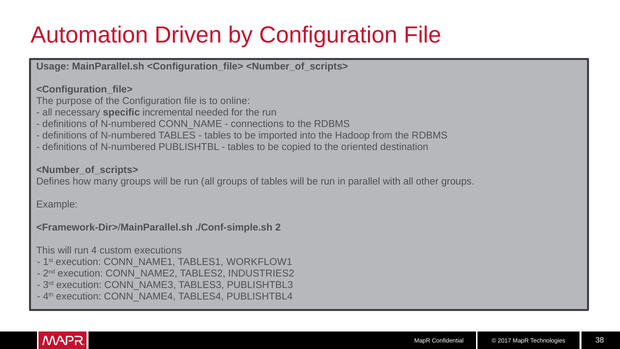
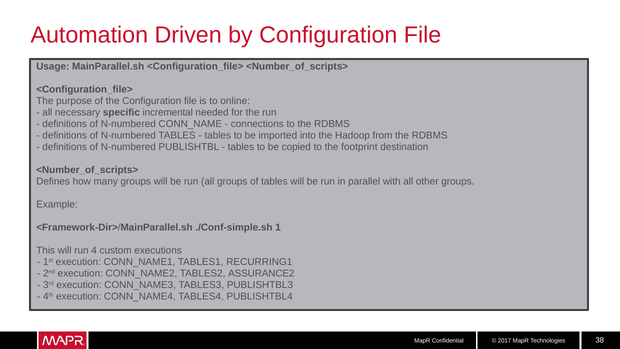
oriented: oriented -> footprint (359, 147)
2: 2 -> 1 (278, 227)
WORKFLOW1: WORKFLOW1 -> RECURRING1 (259, 262)
INDUSTRIES2: INDUSTRIES2 -> ASSURANCE2 (261, 273)
